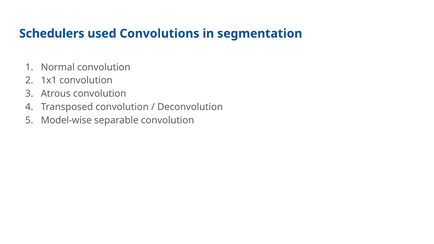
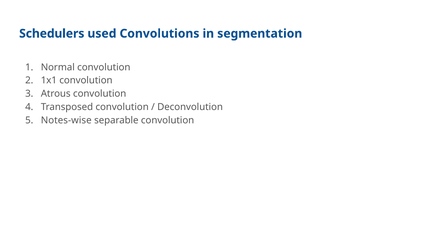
Model-wise: Model-wise -> Notes-wise (66, 120)
